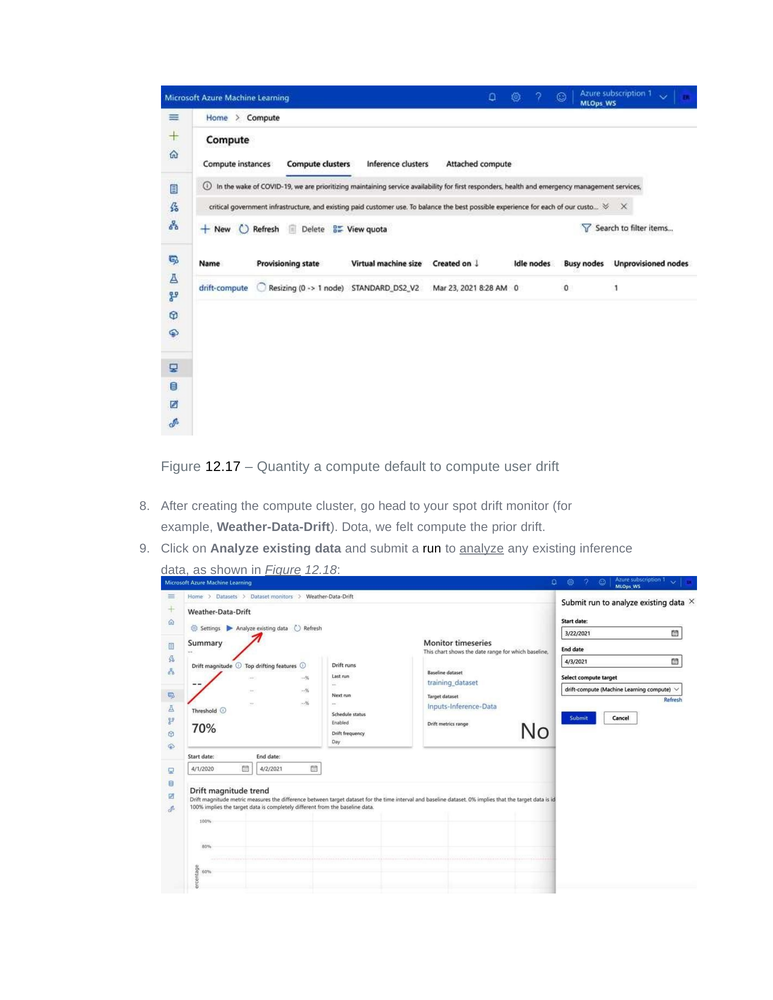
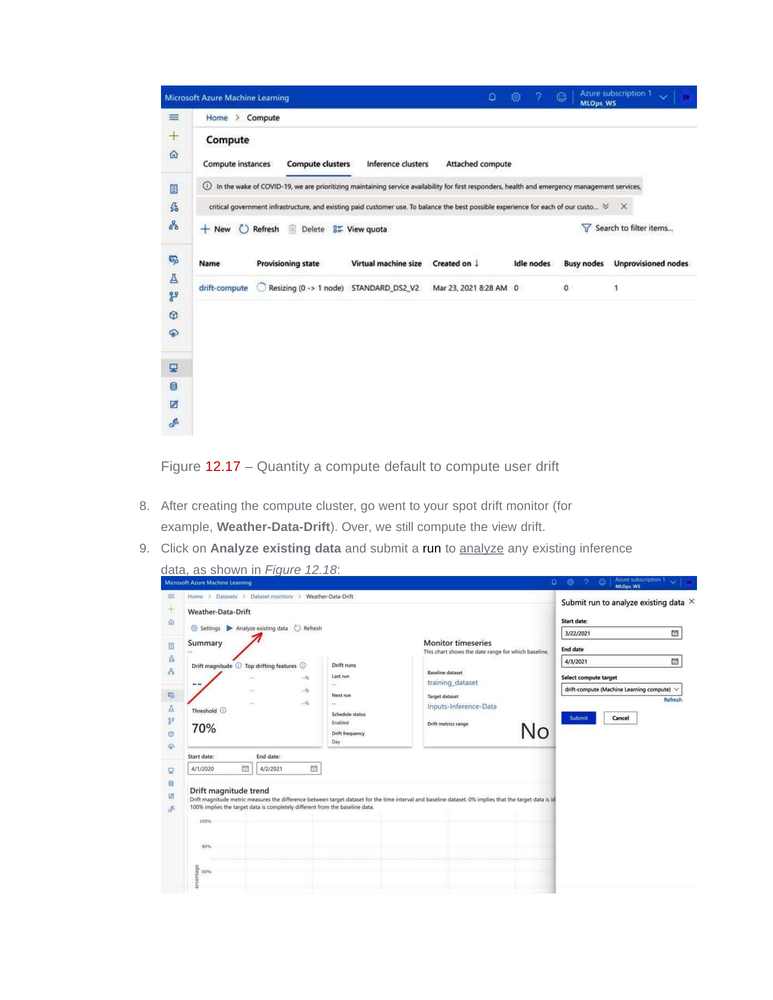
12.17 colour: black -> red (223, 467)
head: head -> went (392, 506)
Dota: Dota -> Over (357, 527)
felt: felt -> still (405, 527)
prior: prior -> view (504, 527)
Figure underline: present -> none (283, 570)
